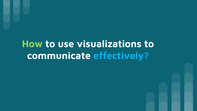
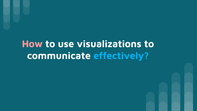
How colour: light green -> pink (32, 44)
